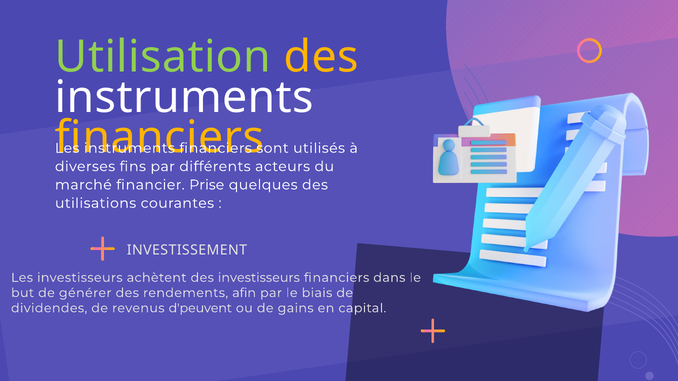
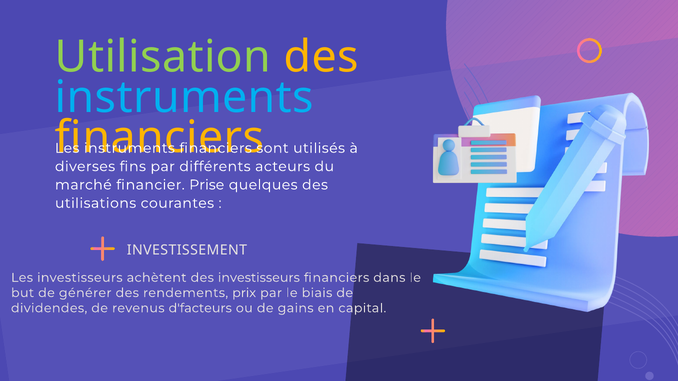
instruments colour: white -> light blue (184, 97)
afin: afin -> prix (244, 293)
d'peuvent: d'peuvent -> d'facteurs (200, 308)
